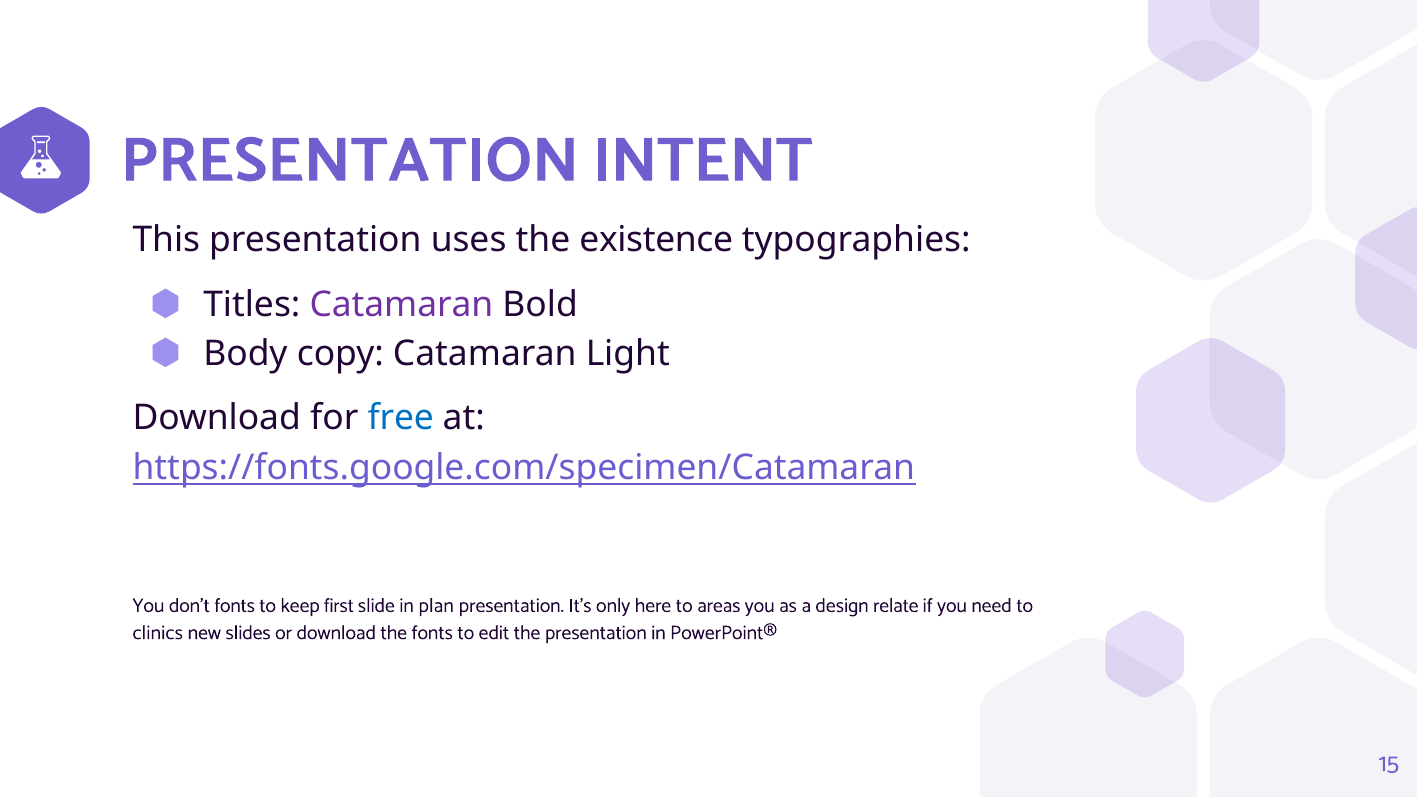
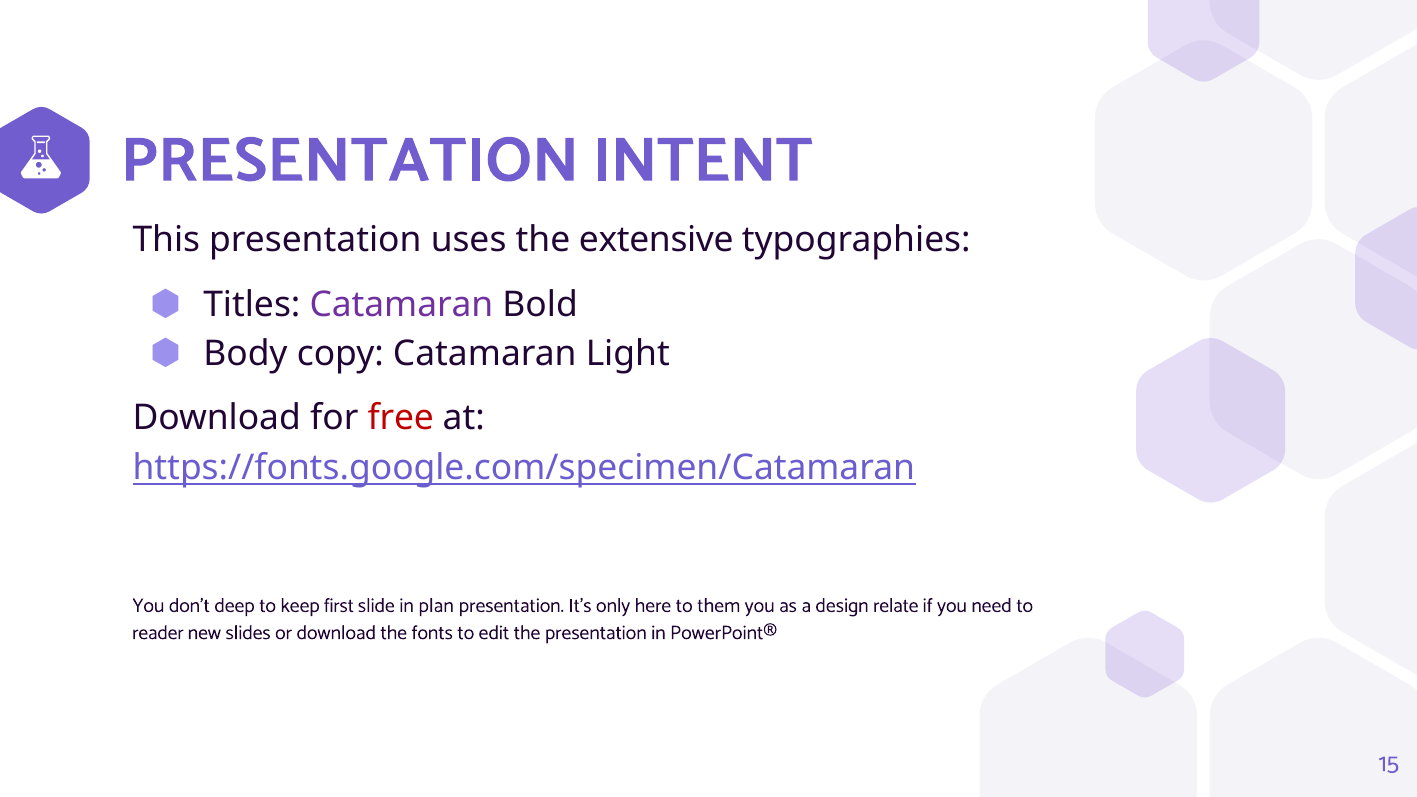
existence: existence -> extensive (656, 240)
free colour: blue -> red (401, 418)
don’t fonts: fonts -> deep (235, 605)
areas: areas -> them (719, 605)
clinics: clinics -> reader (158, 633)
